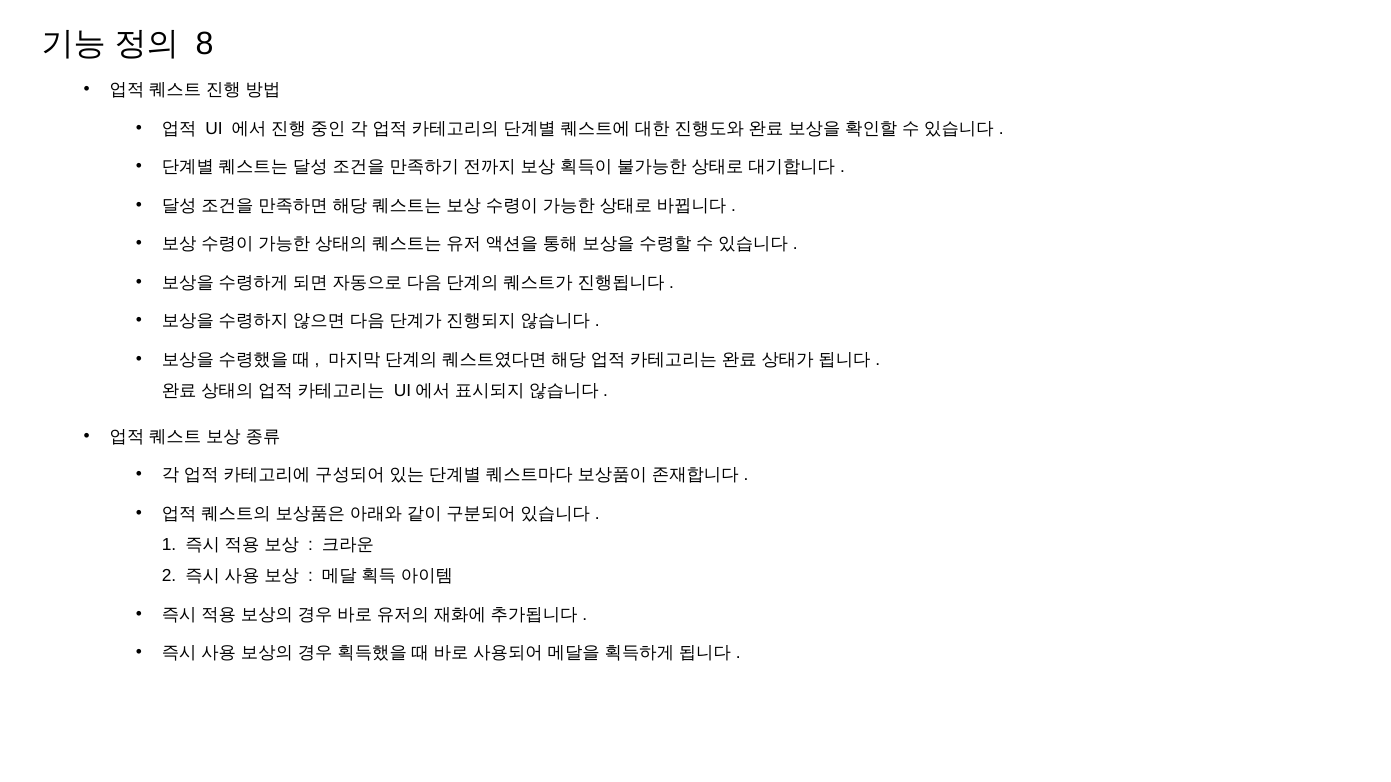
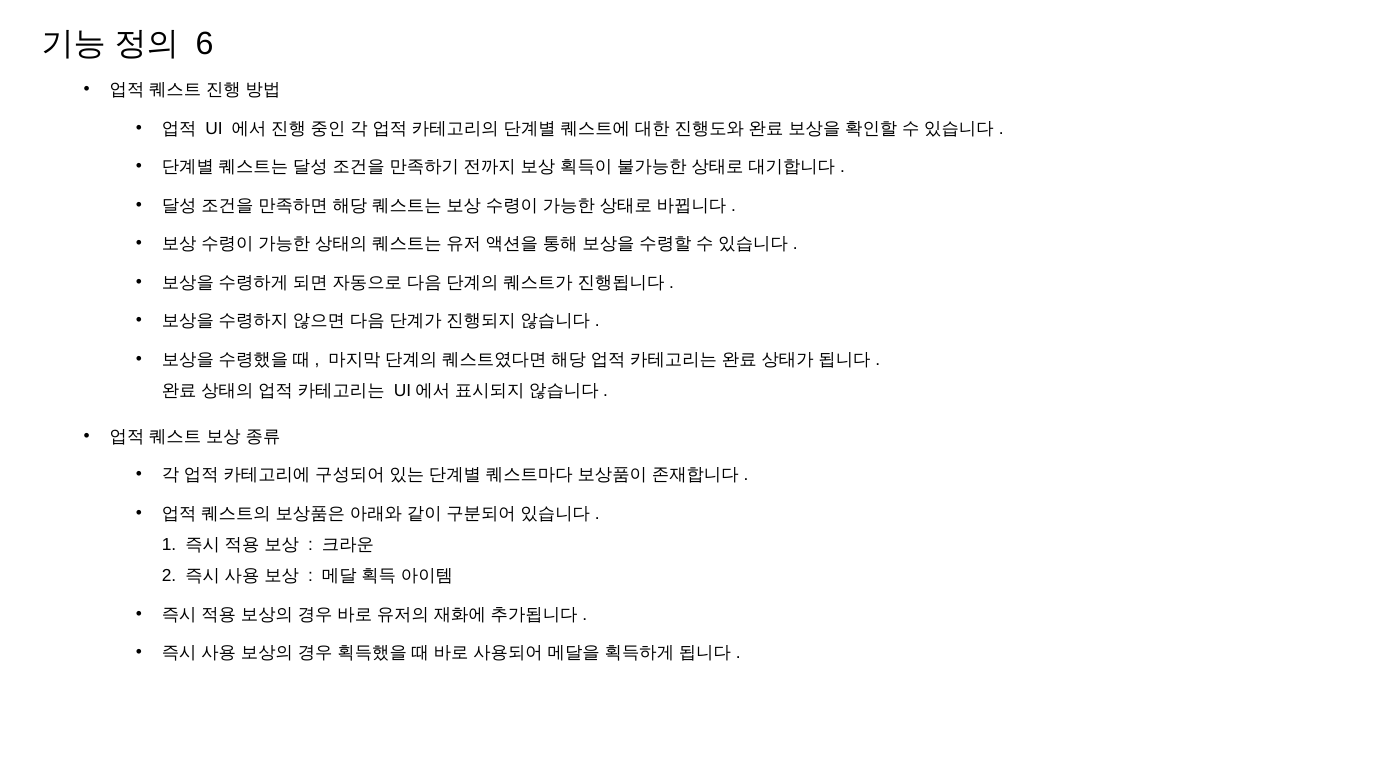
8: 8 -> 6 (205, 44)
